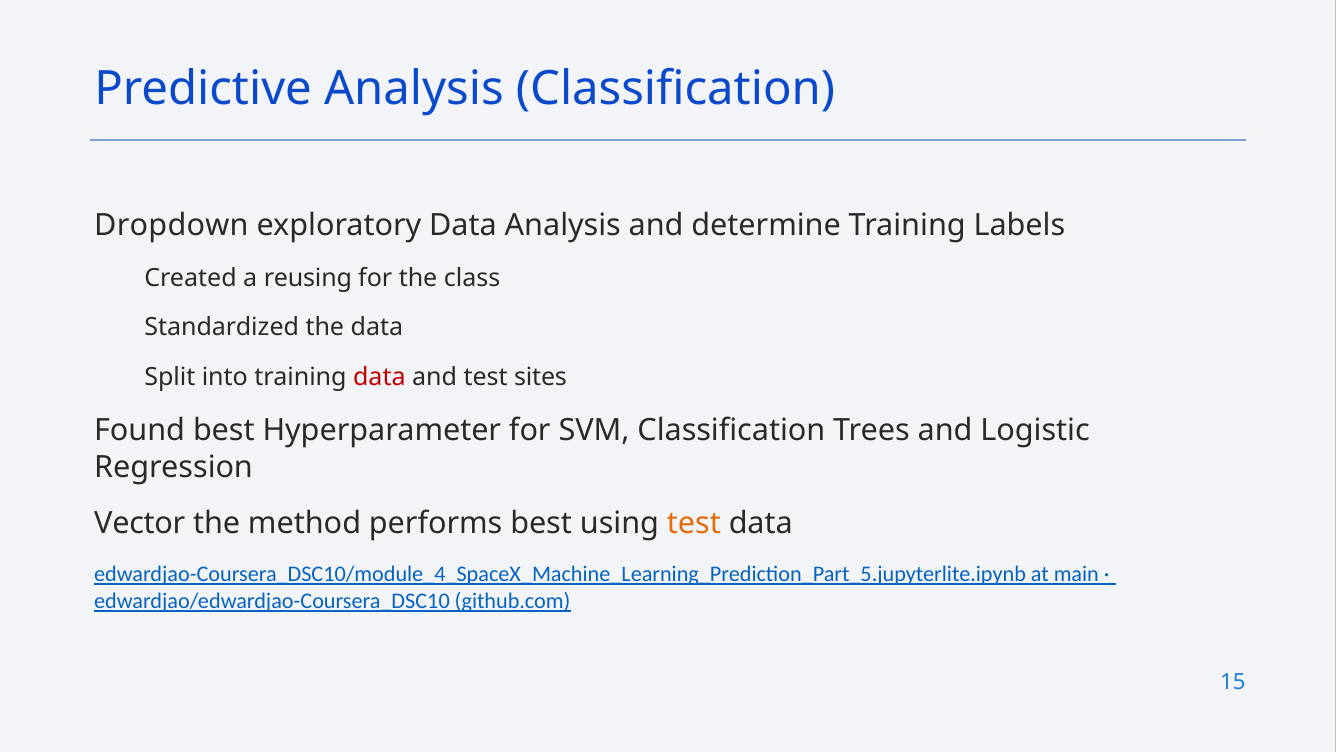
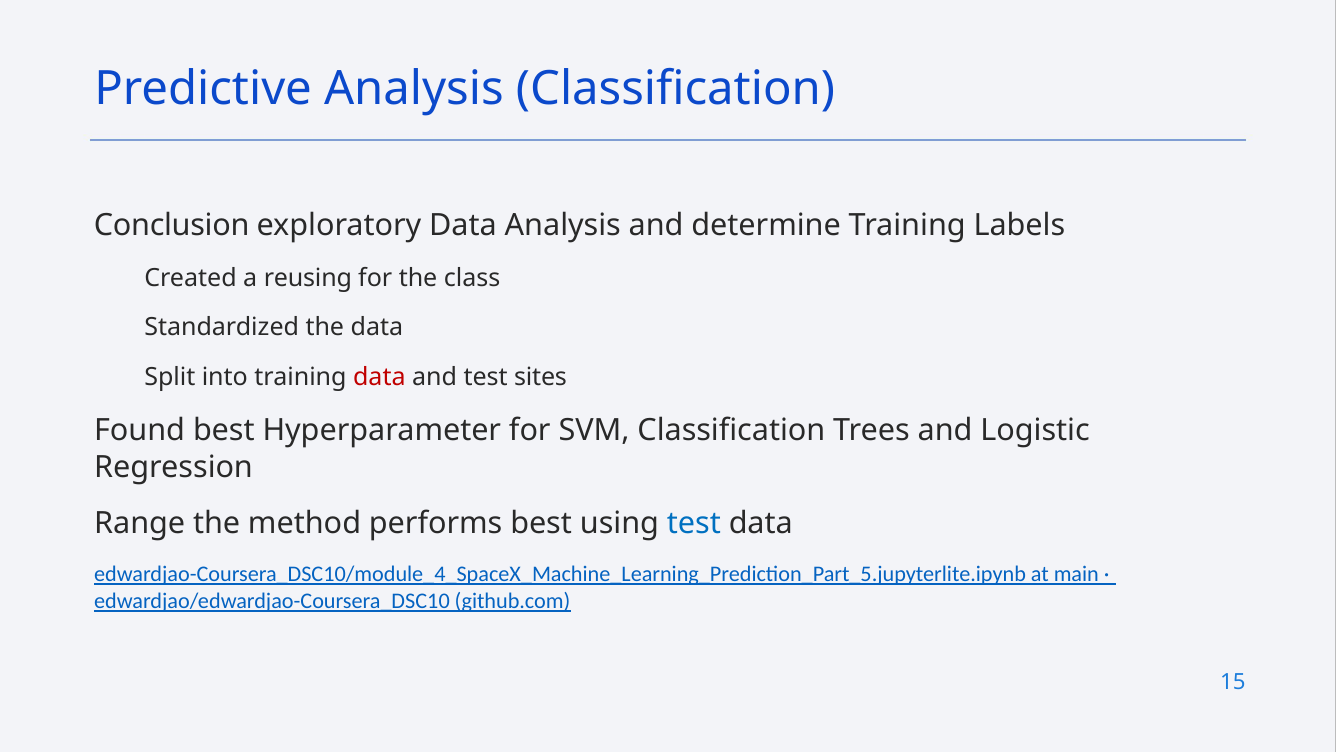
Dropdown: Dropdown -> Conclusion (172, 225)
Vector: Vector -> Range (140, 523)
test colour: orange -> blue (694, 523)
